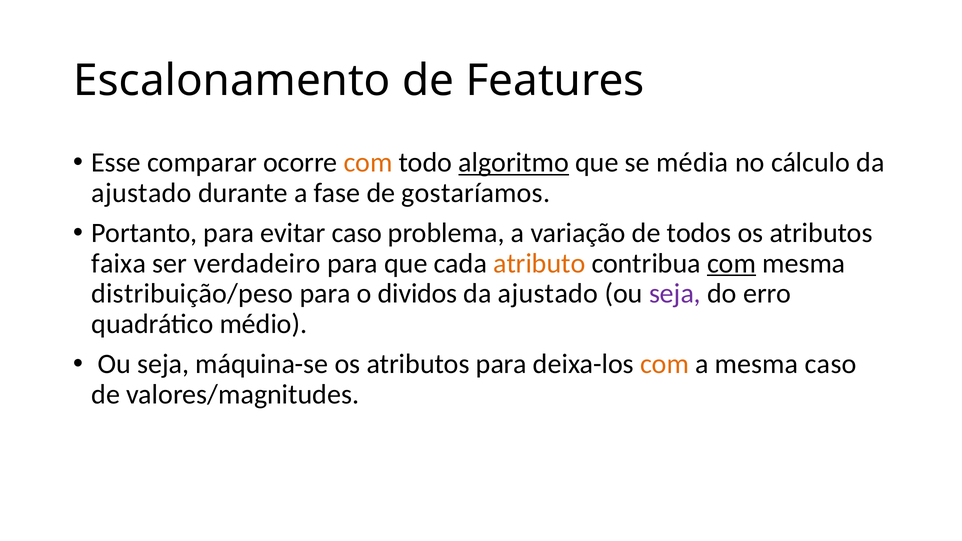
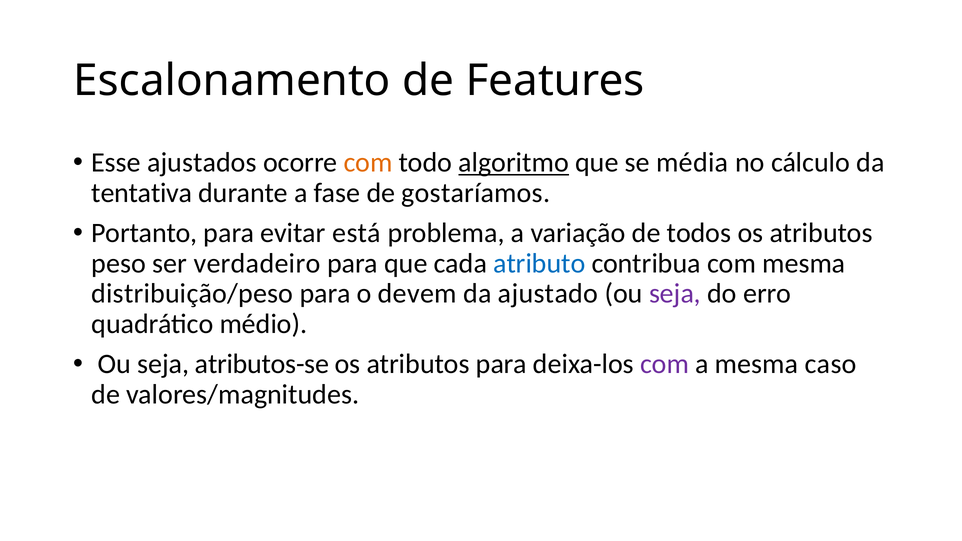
comparar: comparar -> ajustados (202, 163)
ajustado: ajustado -> tentativa (142, 193)
evitar caso: caso -> está (357, 233)
faixa: faixa -> peso (119, 263)
atributo colour: orange -> blue (539, 263)
com underline: present -> none (732, 263)
dividos: dividos -> devem (417, 294)
máquina-se: máquina-se -> atributos-se (262, 364)
com colour: orange -> purple (664, 364)
